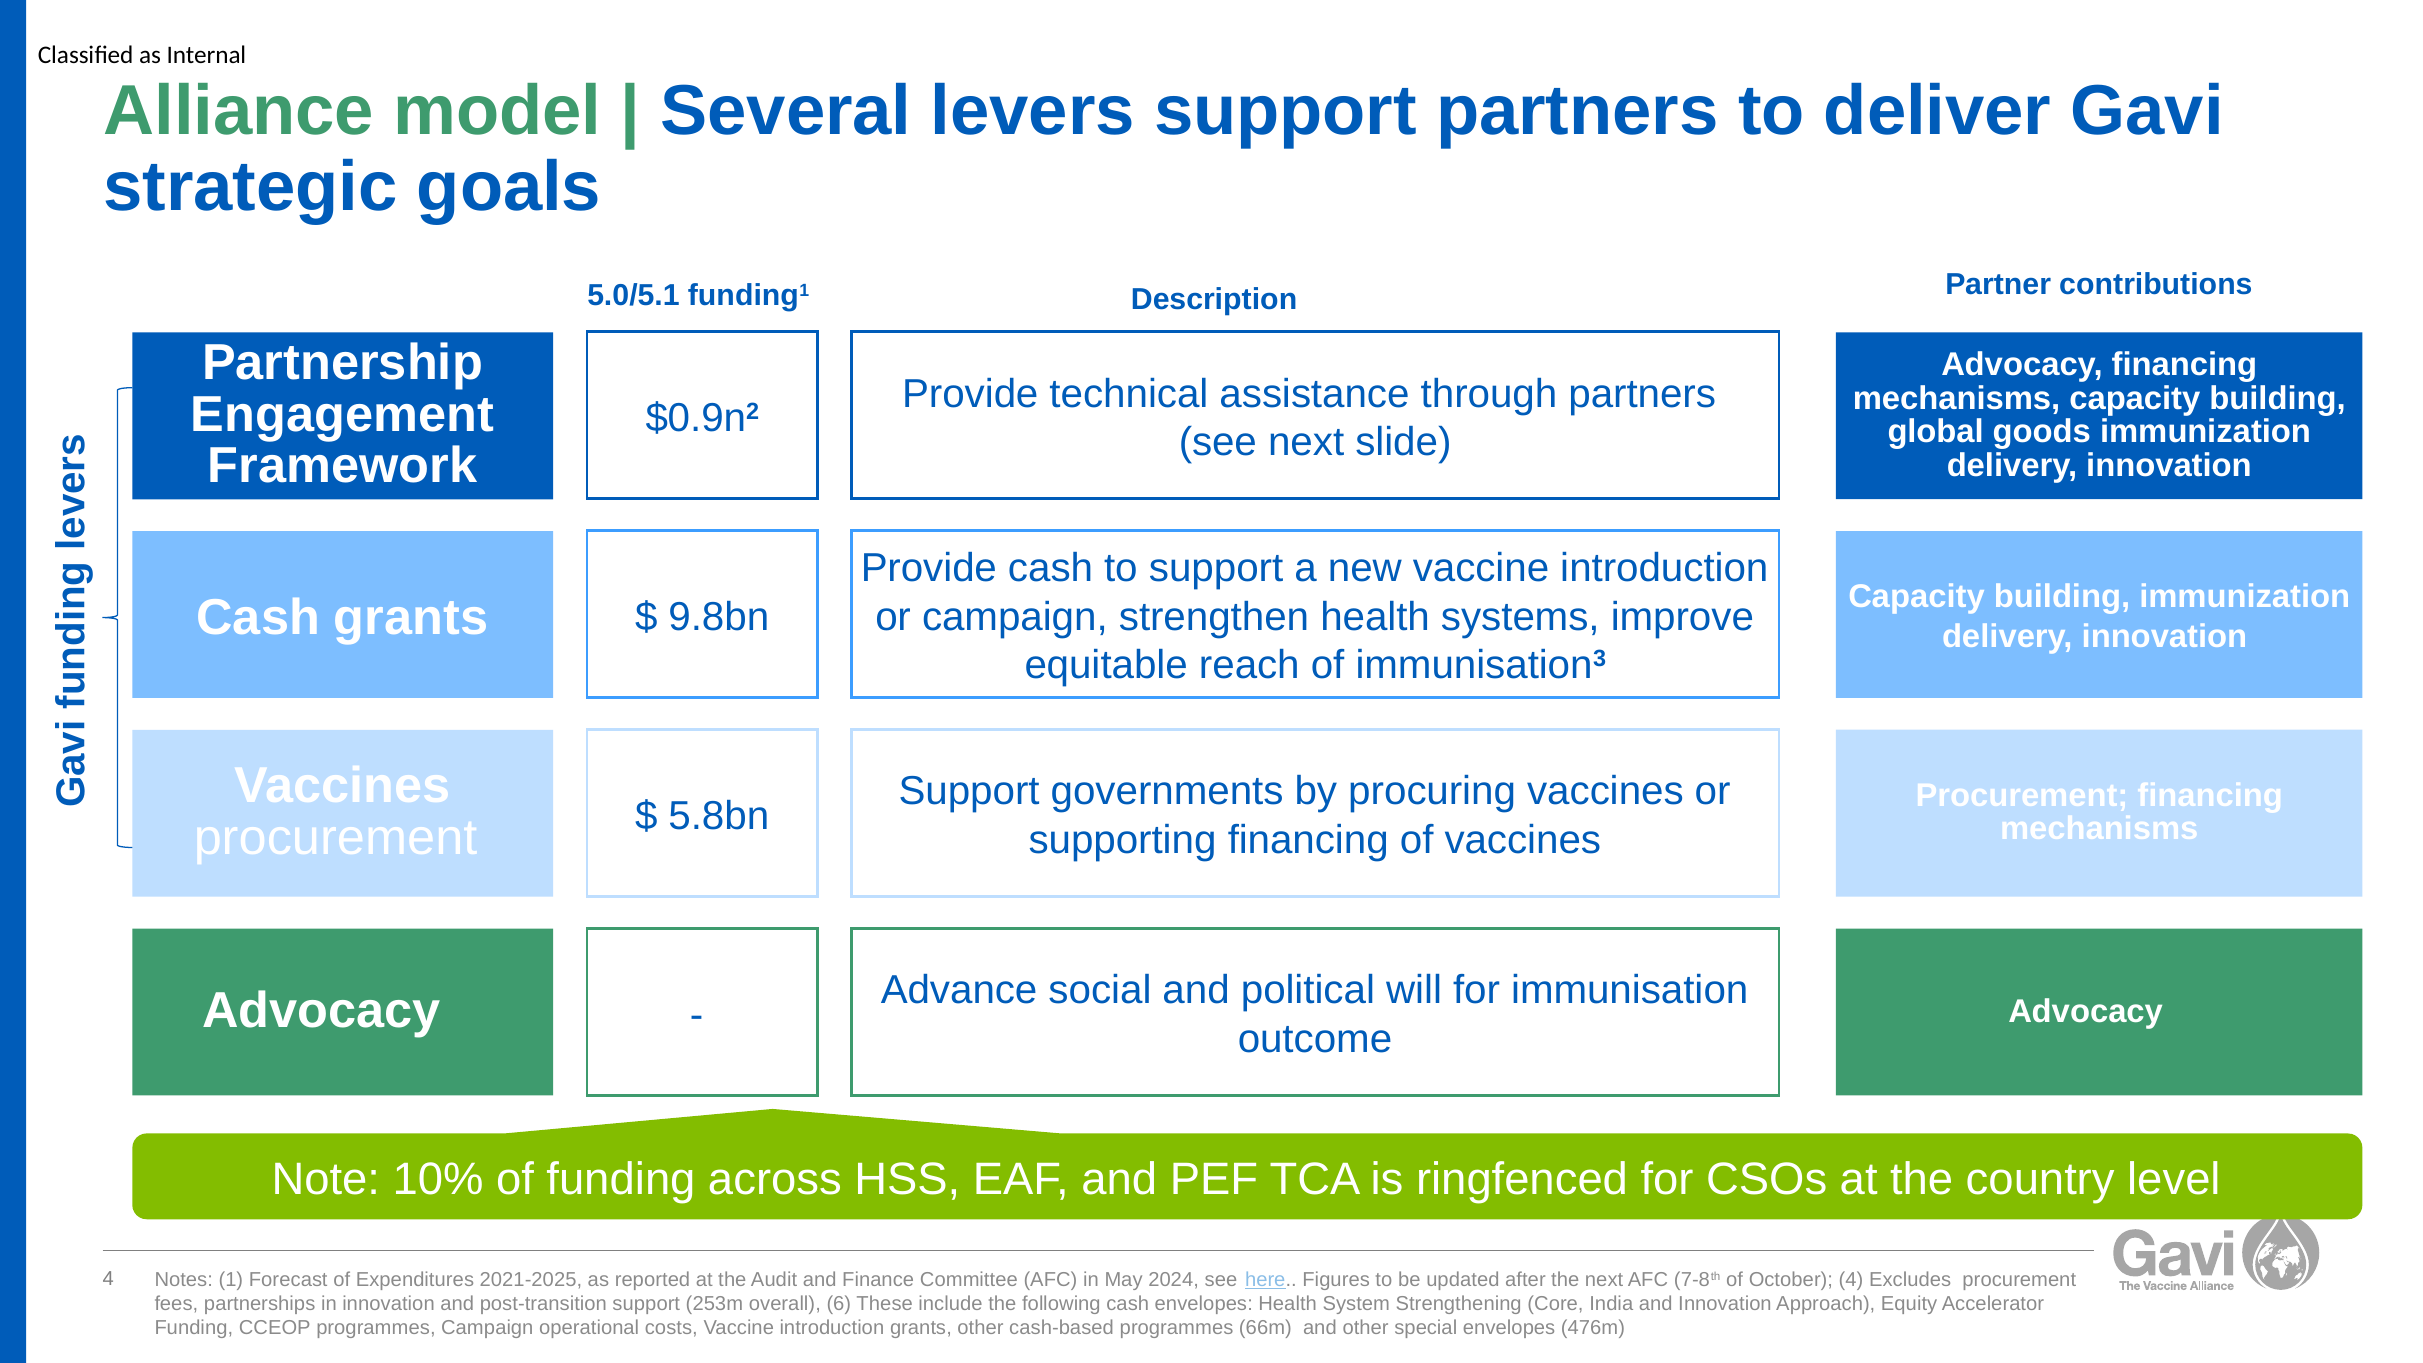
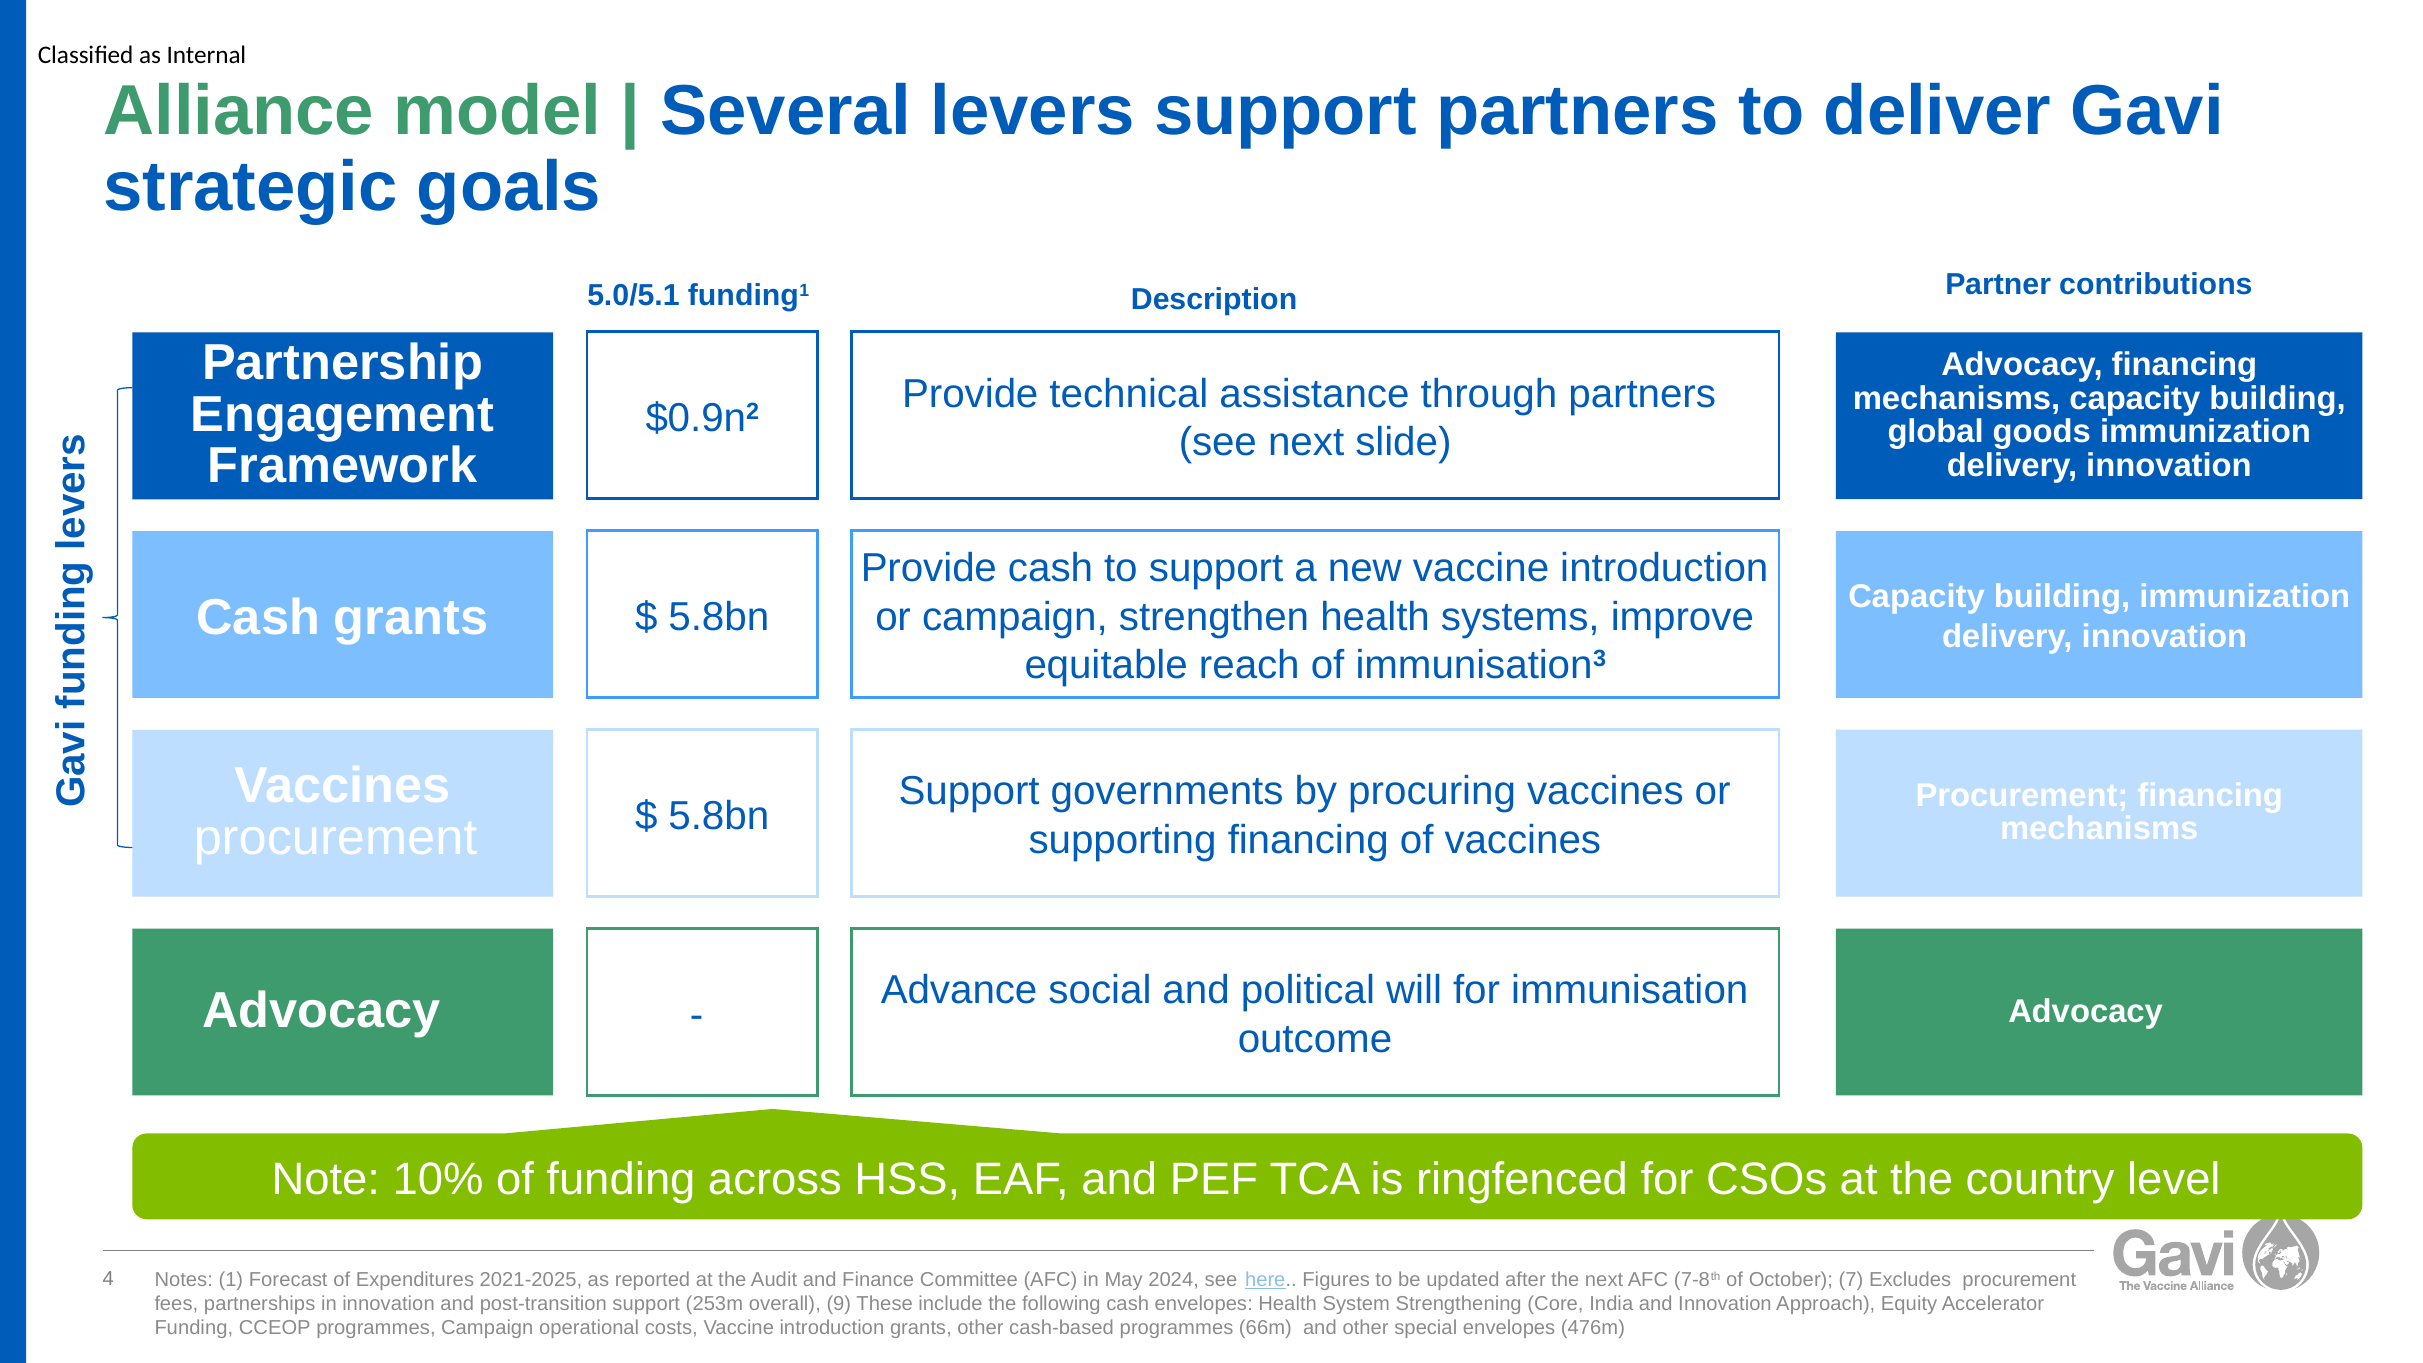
9.8bn: 9.8bn -> 5.8bn (719, 617)
October 4: 4 -> 7 (1851, 1280)
6: 6 -> 9 (839, 1304)
